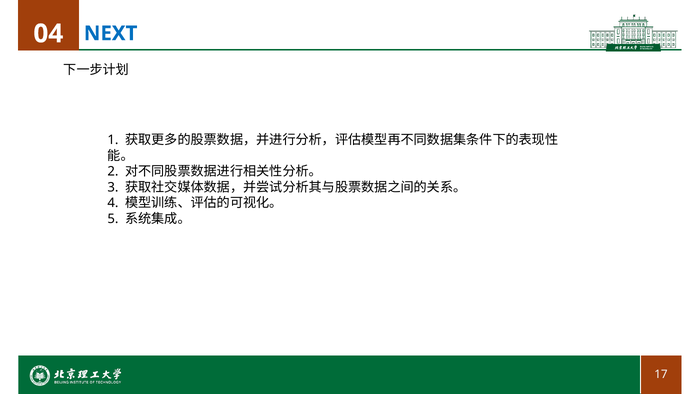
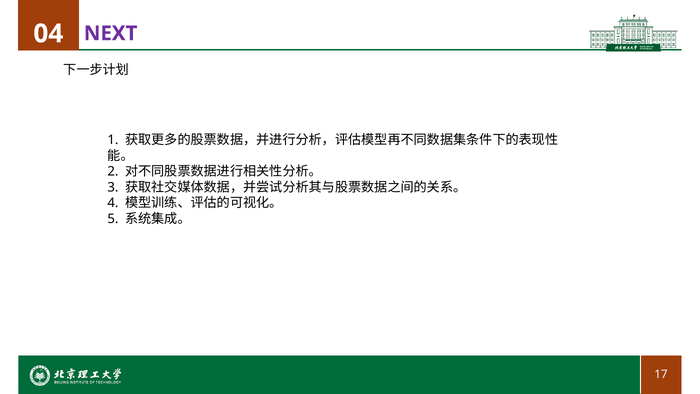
NEXT colour: blue -> purple (111, 33)
